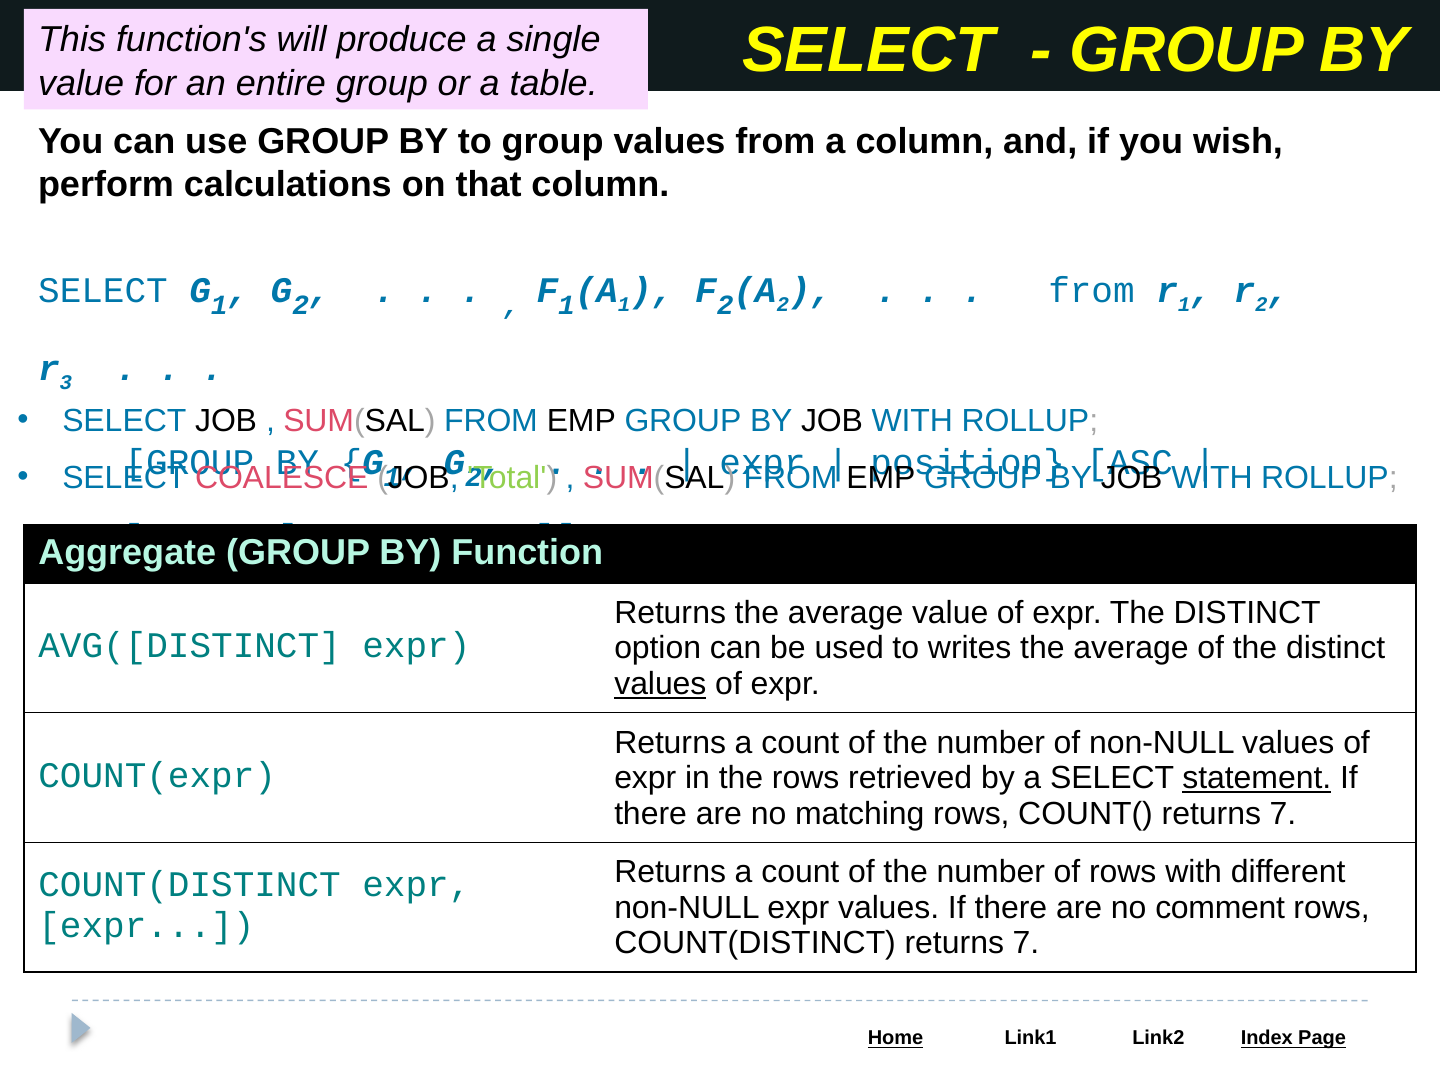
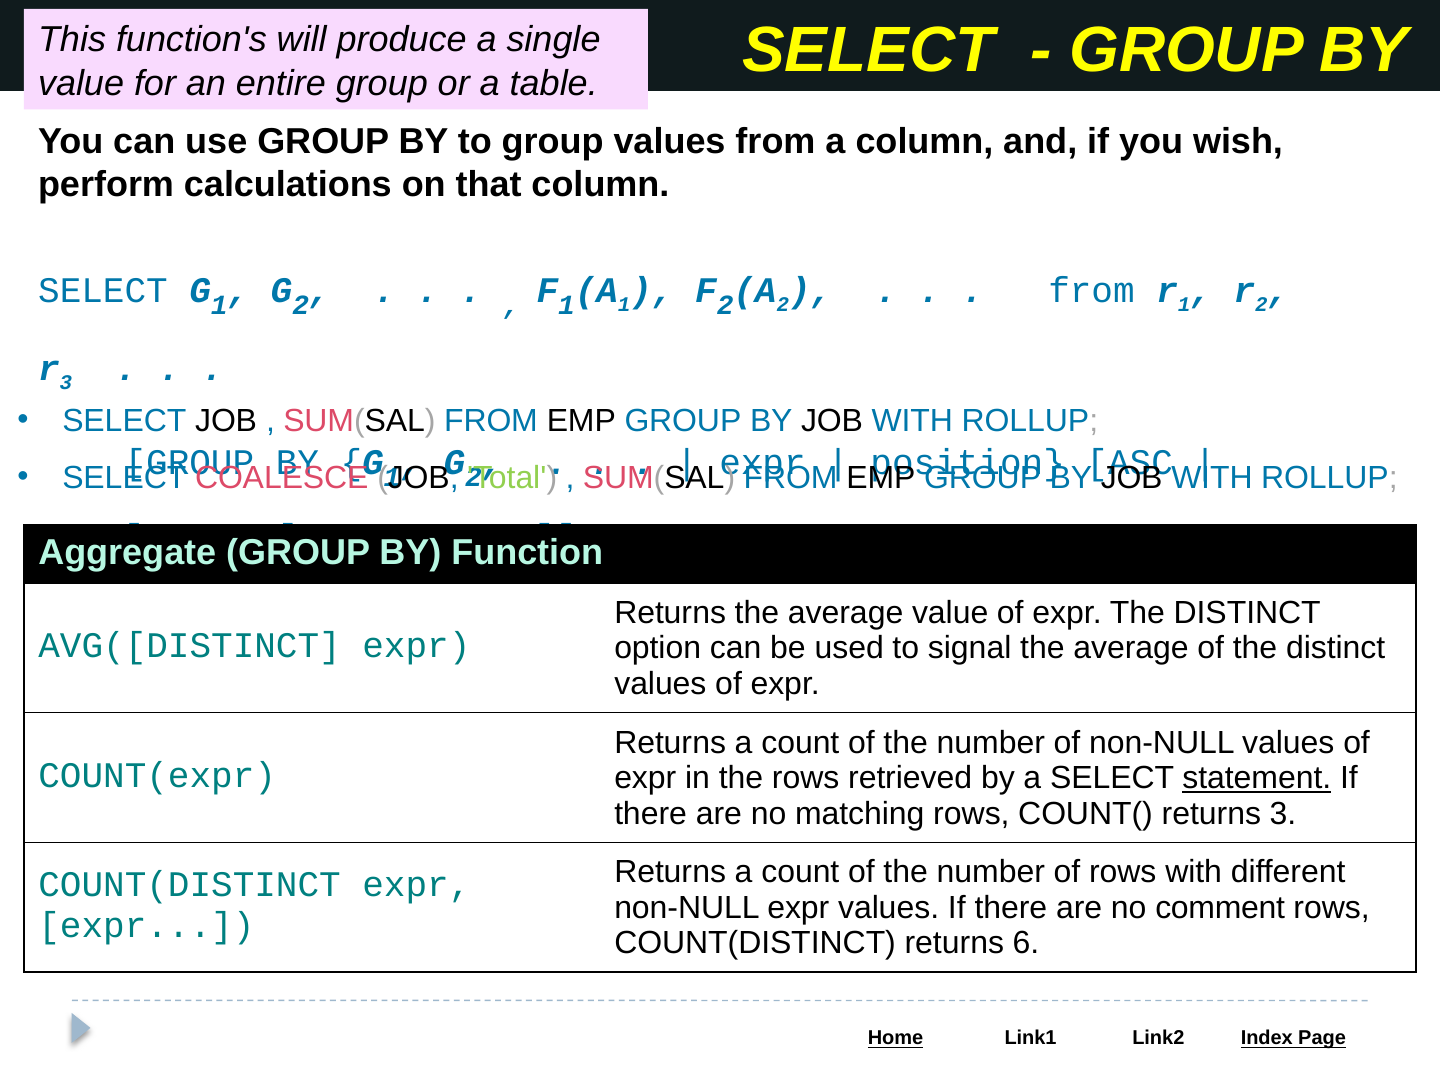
writes: writes -> signal (970, 648)
values underline: present -> none (660, 684)
COUNT( returns 7: 7 -> 3 (1283, 814)
COUNT(DISTINCT returns 7: 7 -> 6 (1026, 943)
